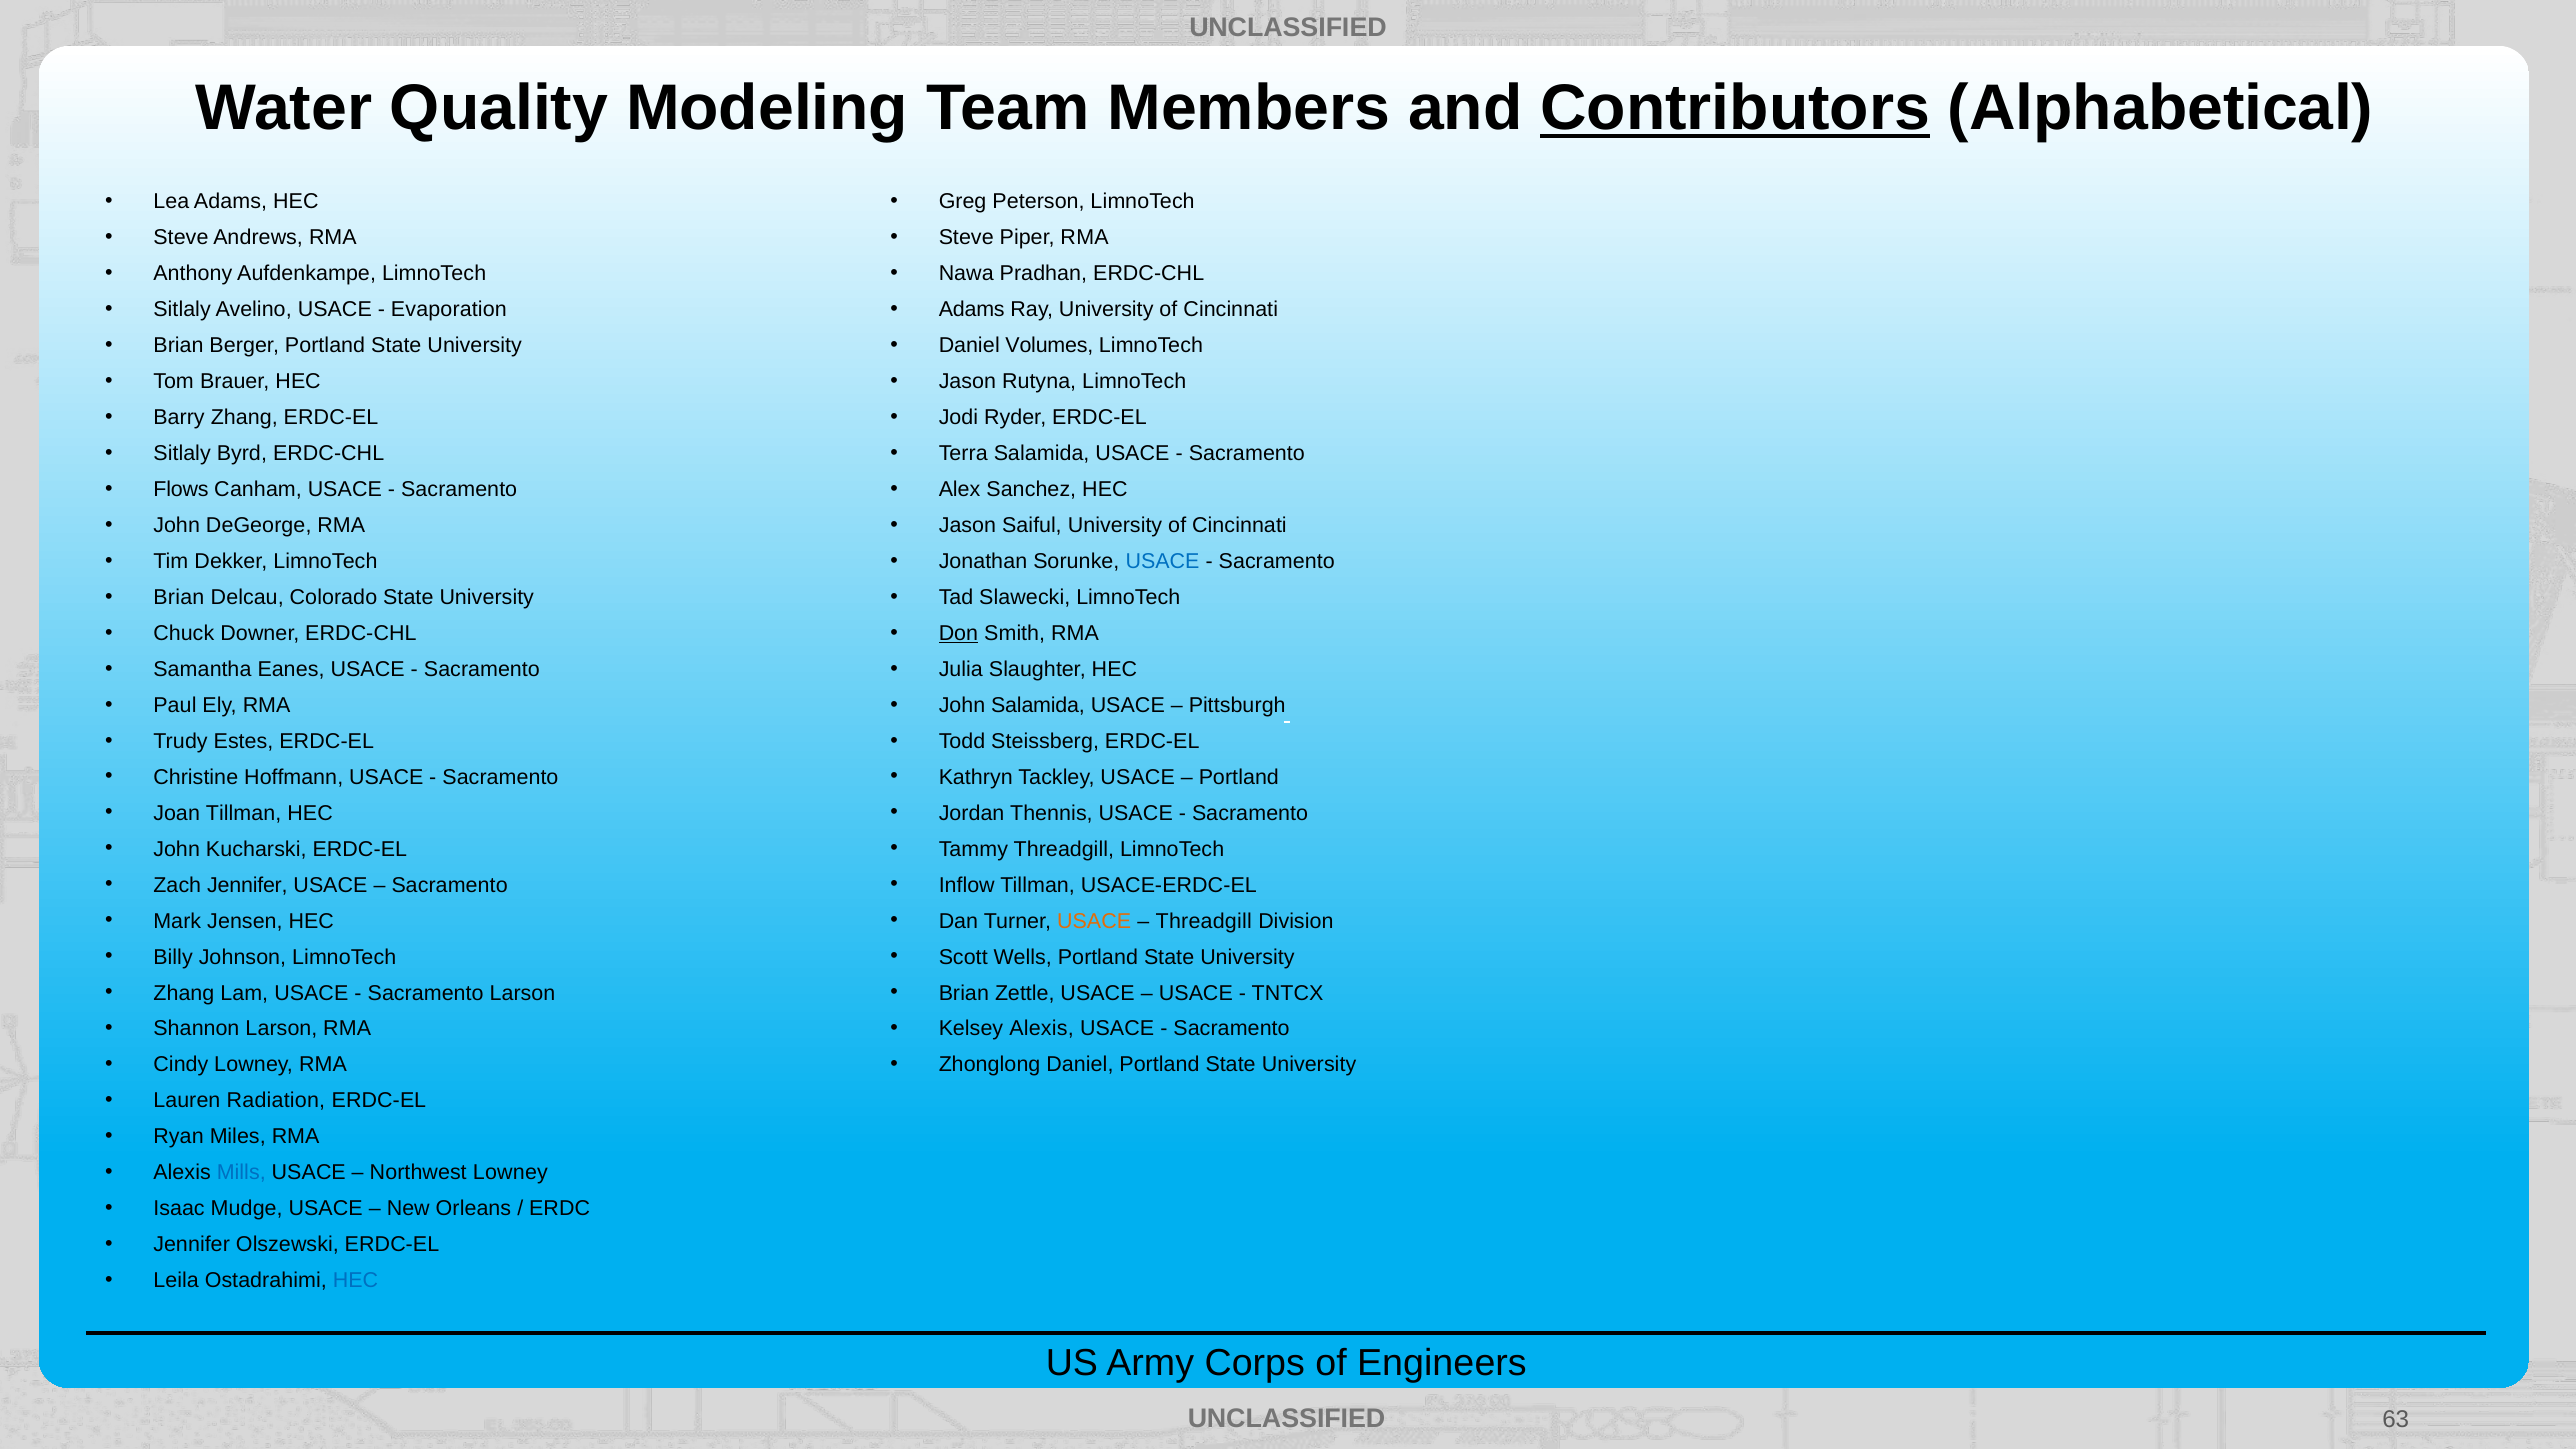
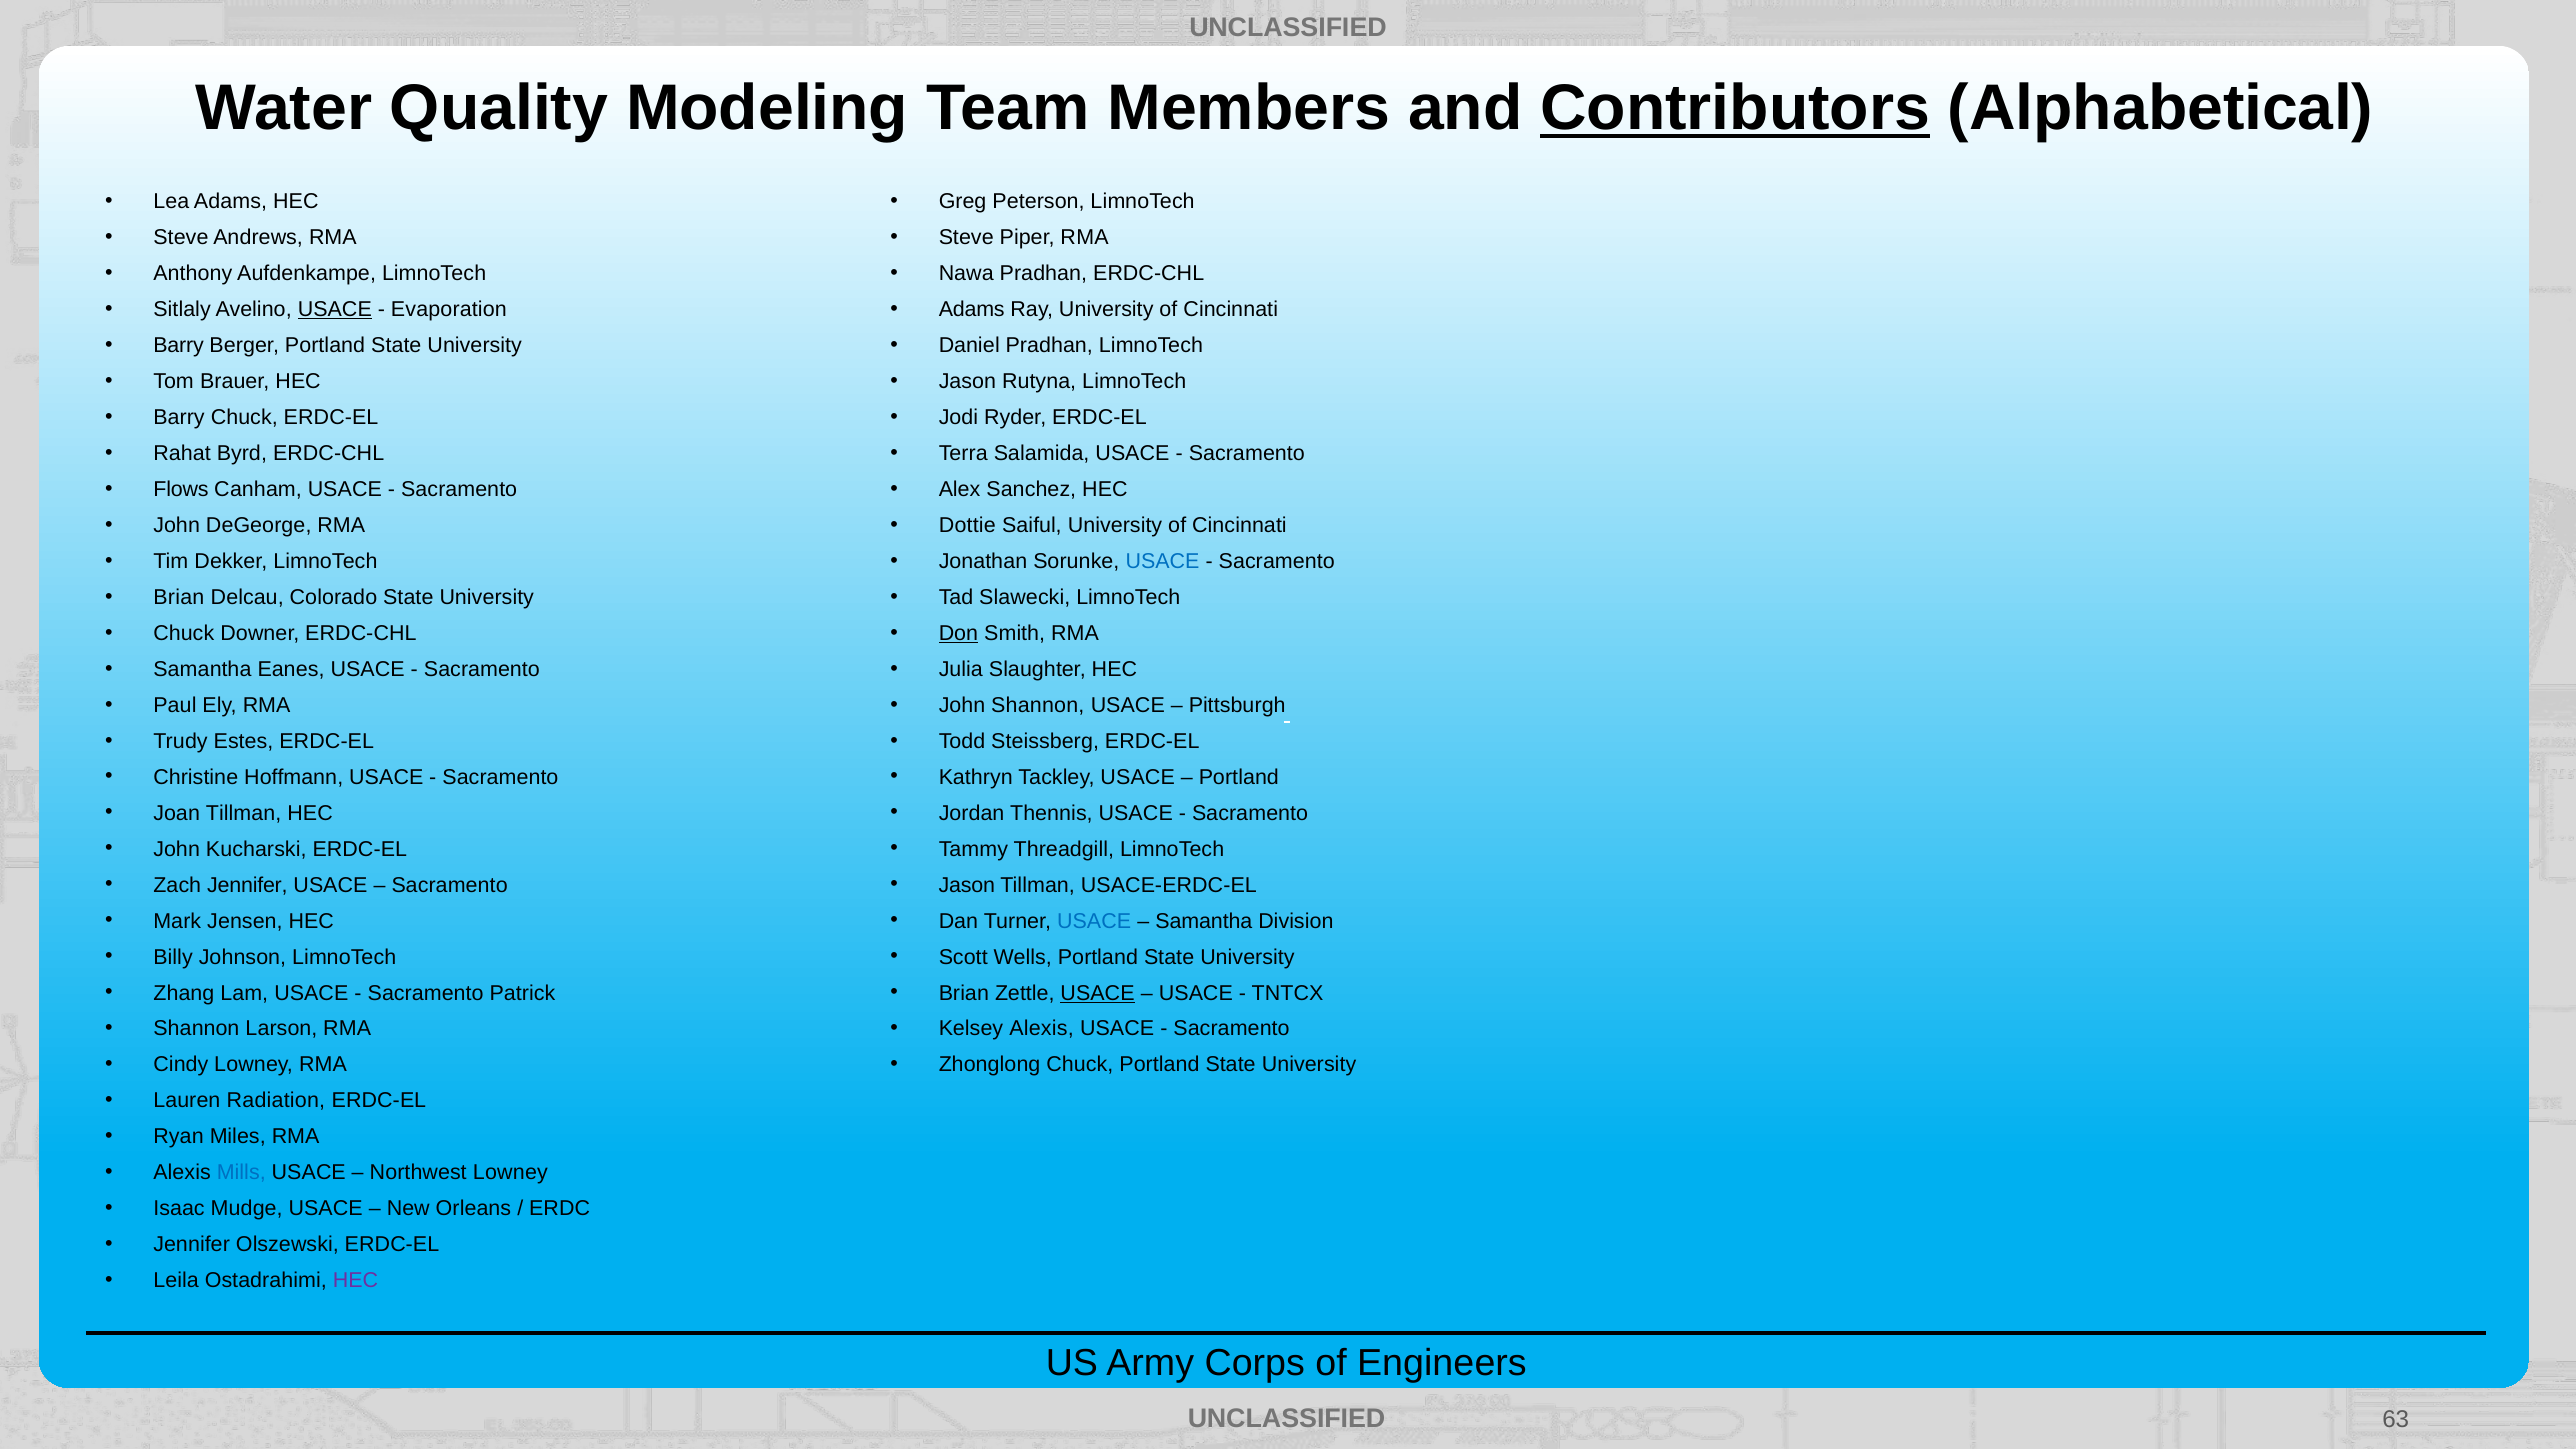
USACE underline: none -> present (335, 309)
Brian: Brian -> Barry (179, 345)
Daniel Volumes: Volumes -> Pradhan (1049, 345)
Barry Zhang: Zhang -> Chuck (244, 417)
Sitlaly: Sitlaly -> Rahat (182, 453)
Jason: Jason -> Dottie (967, 525)
John Salamida: Salamida -> Shannon (1038, 705)
Inflow: Inflow -> Jason (967, 885)
USACE colour: orange -> blue (1094, 921)
Threadgill: Threadgill -> Samantha (1204, 921)
Sacramento Larson: Larson -> Patrick (523, 993)
USACE underline: none -> present (1098, 993)
Zhonglong Daniel: Daniel -> Chuck (1080, 1065)
HEC colour: blue -> purple (355, 1281)
